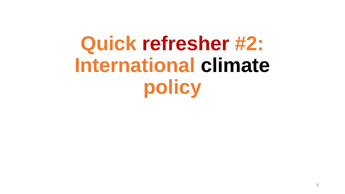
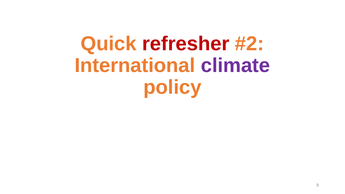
climate colour: black -> purple (235, 66)
